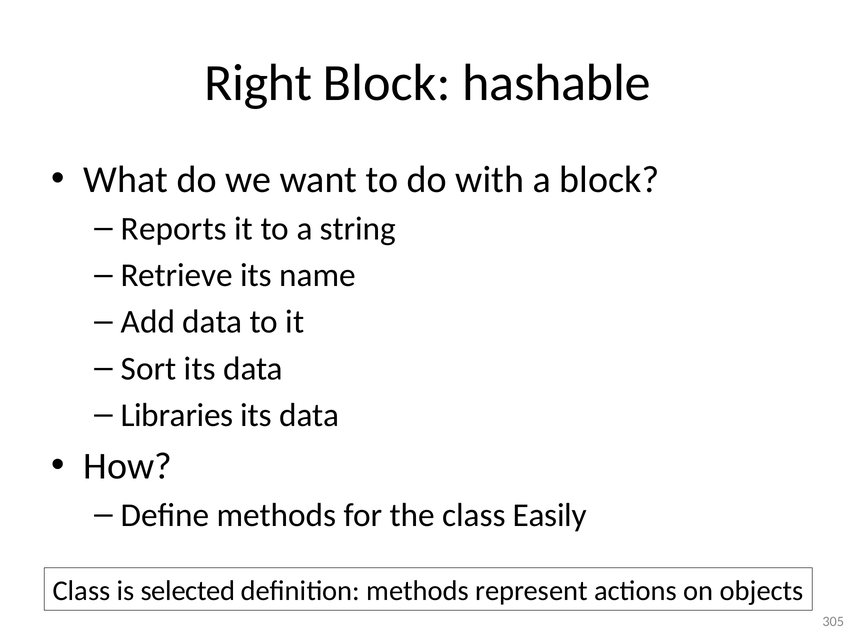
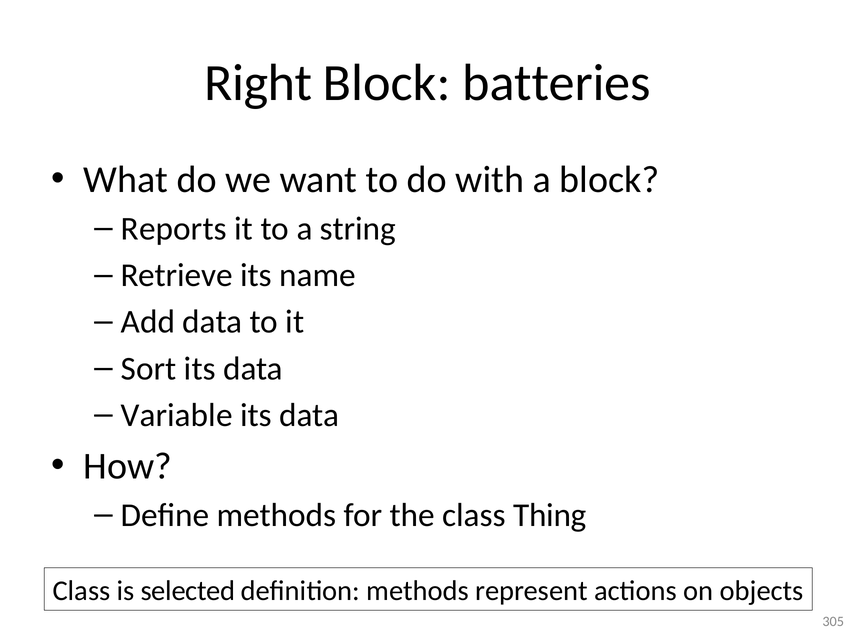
hashable: hashable -> batteries (556, 83)
Libraries: Libraries -> Variable (177, 415)
Easily: Easily -> Thing (550, 515)
